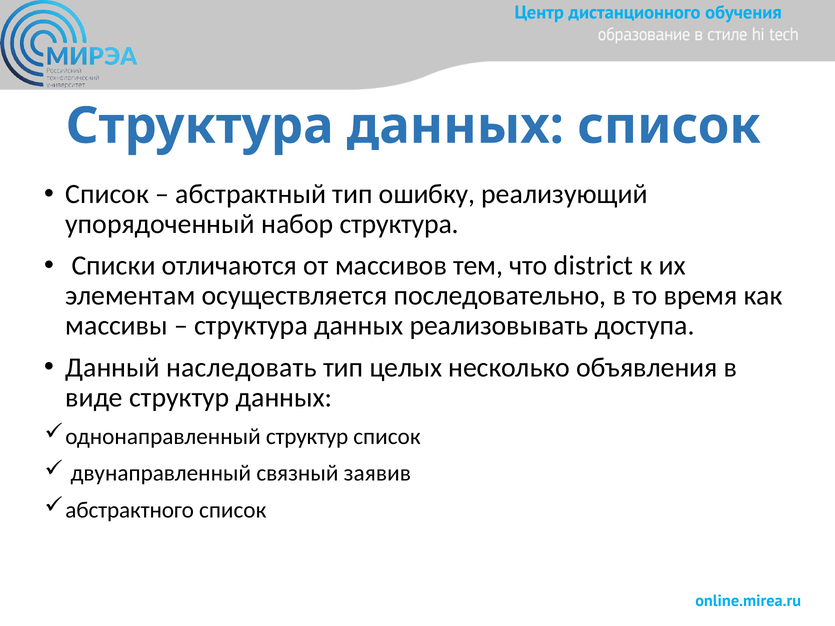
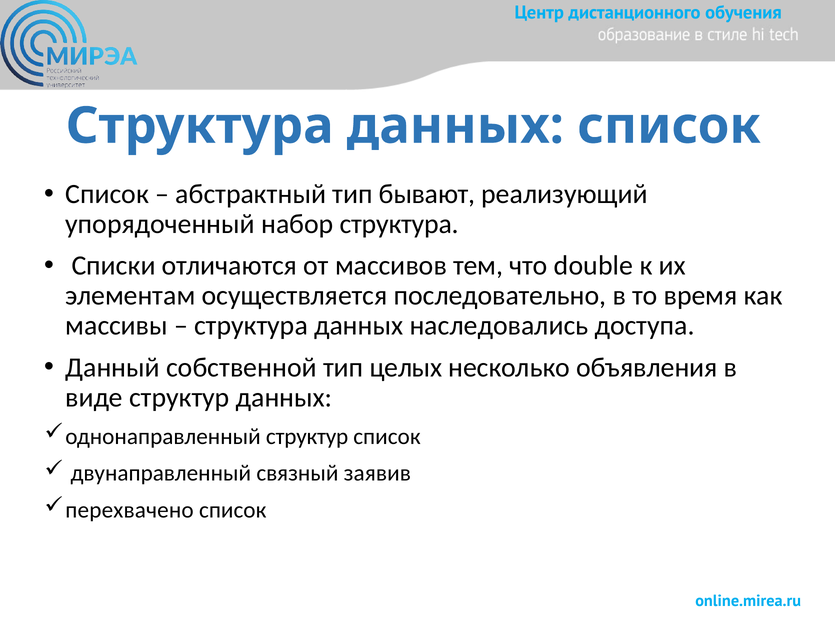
ошибку: ошибку -> бывают (427, 194)
district: district -> double (594, 266)
реализовывать: реализовывать -> наследовались (499, 326)
наследовать: наследовать -> собственной (241, 368)
абстрактного: абстрактного -> перехвачено (130, 510)
